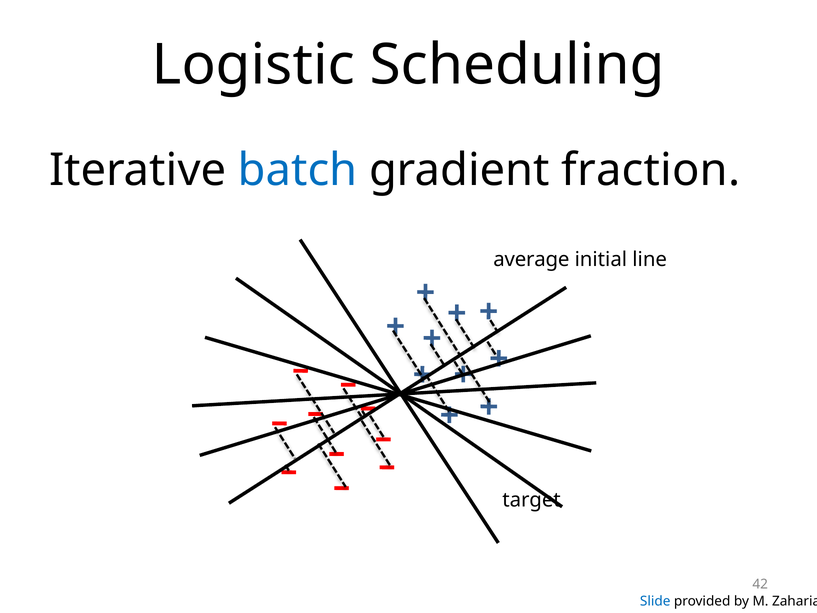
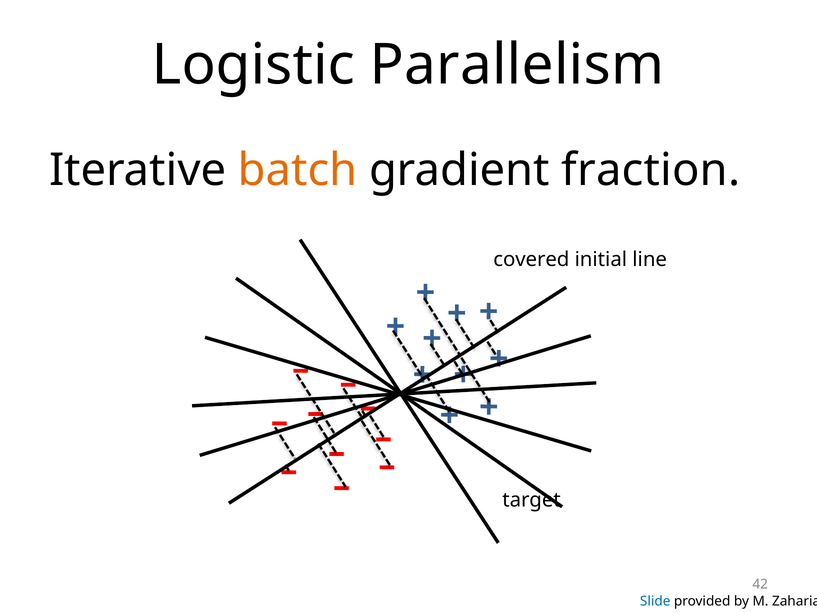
Scheduling: Scheduling -> Parallelism (517, 65)
batch colour: blue -> orange (298, 170)
average: average -> covered (531, 259)
